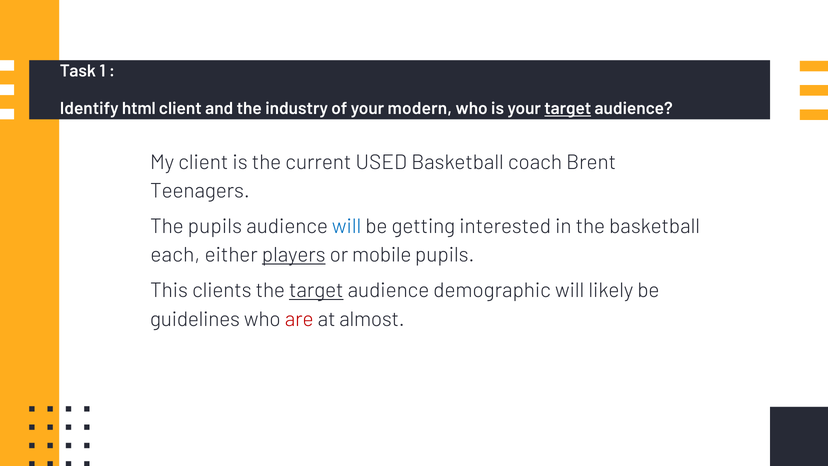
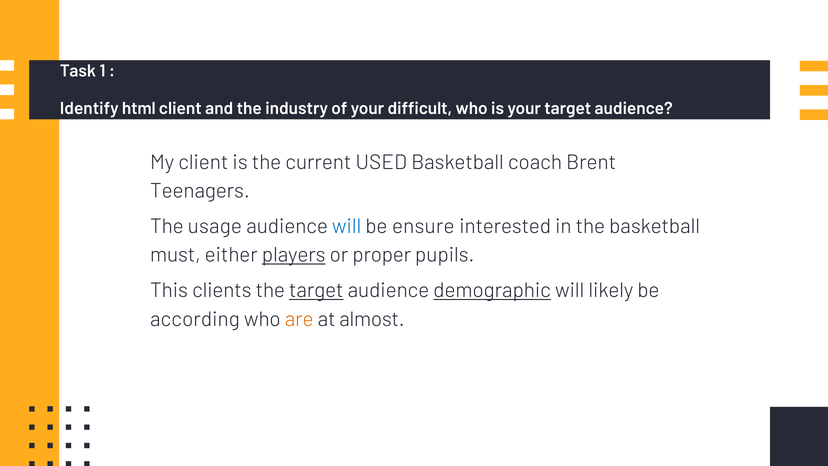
modern: modern -> difficult (420, 108)
target underline: present -> none (568, 108)
The pupils: pupils -> usage (215, 226)
getting: getting -> ensure (423, 226)
each: each -> must (175, 255)
mobile: mobile -> proper (382, 255)
demographic underline: none -> present (492, 290)
guidelines: guidelines -> according (195, 319)
are colour: red -> orange (299, 319)
